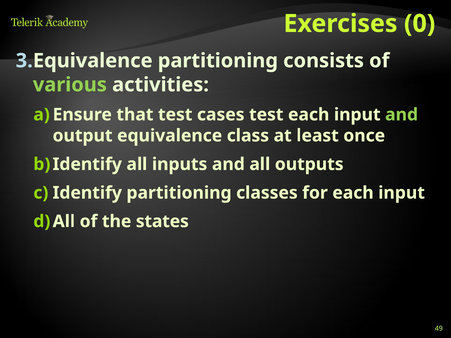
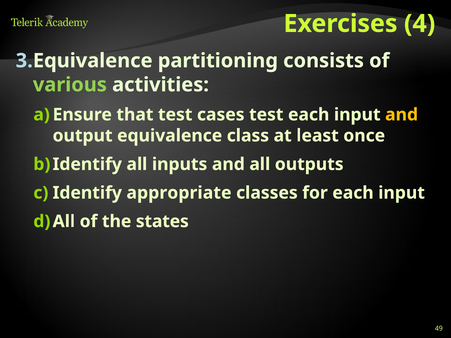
0: 0 -> 4 (420, 24)
and colour: light green -> yellow (402, 115)
partitioning: partitioning -> appropriate (179, 193)
